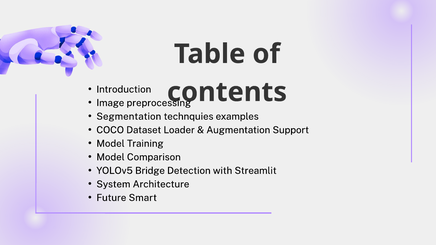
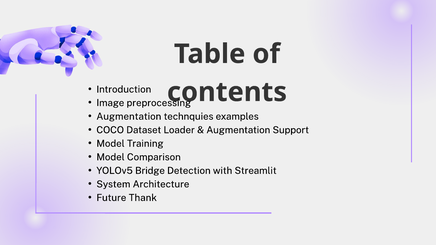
Segmentation: Segmentation -> Augmentation (129, 117)
Smart: Smart -> Thank (143, 198)
